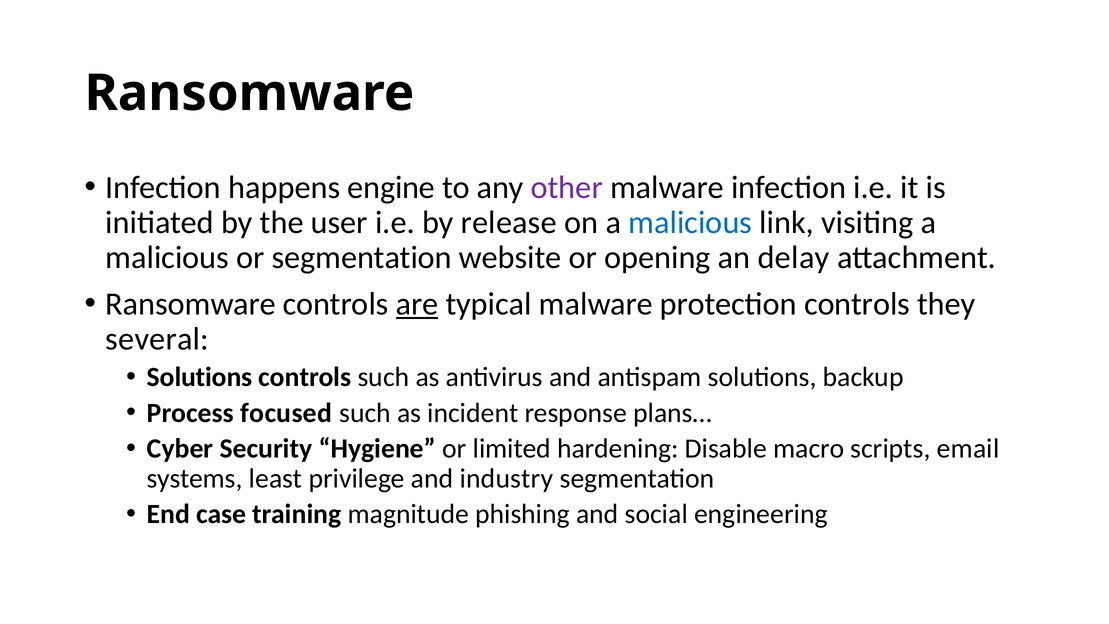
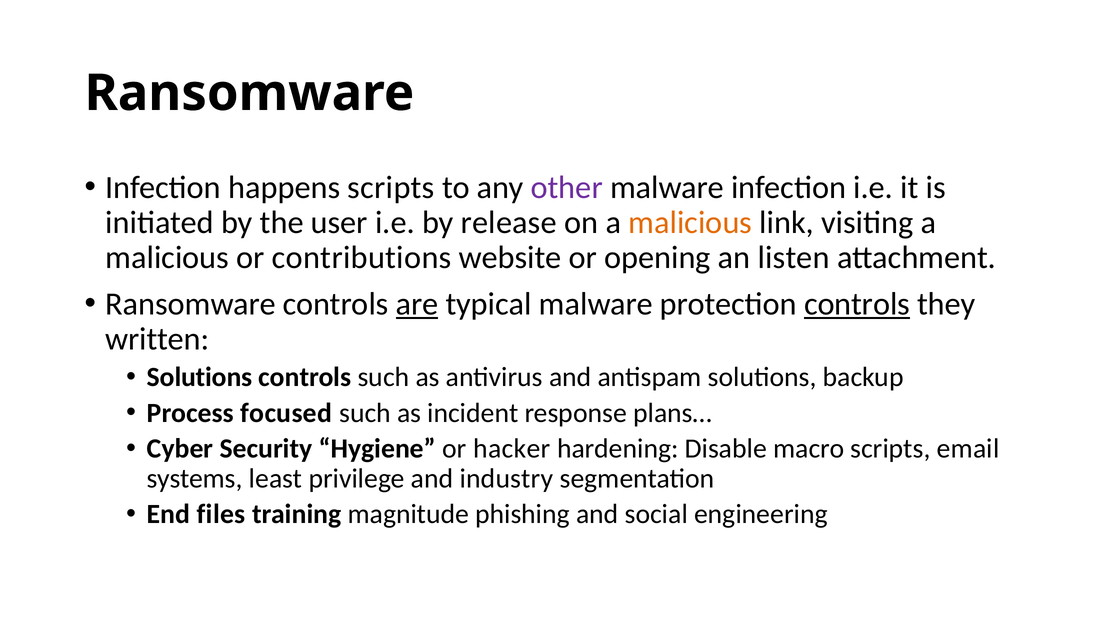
happens engine: engine -> scripts (391, 188)
malicious colour: blue -> orange (690, 222)
or segmentation: segmentation -> contributions (362, 257)
delay: delay -> listen (794, 257)
controls underline: none -> present (857, 304)
several: several -> written (157, 339)
limited: limited -> hacker (512, 448)
case: case -> files (221, 514)
